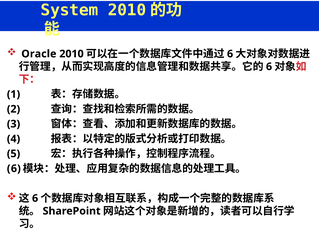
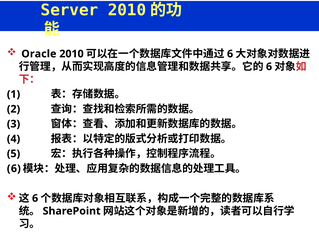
System: System -> Server (69, 10)
